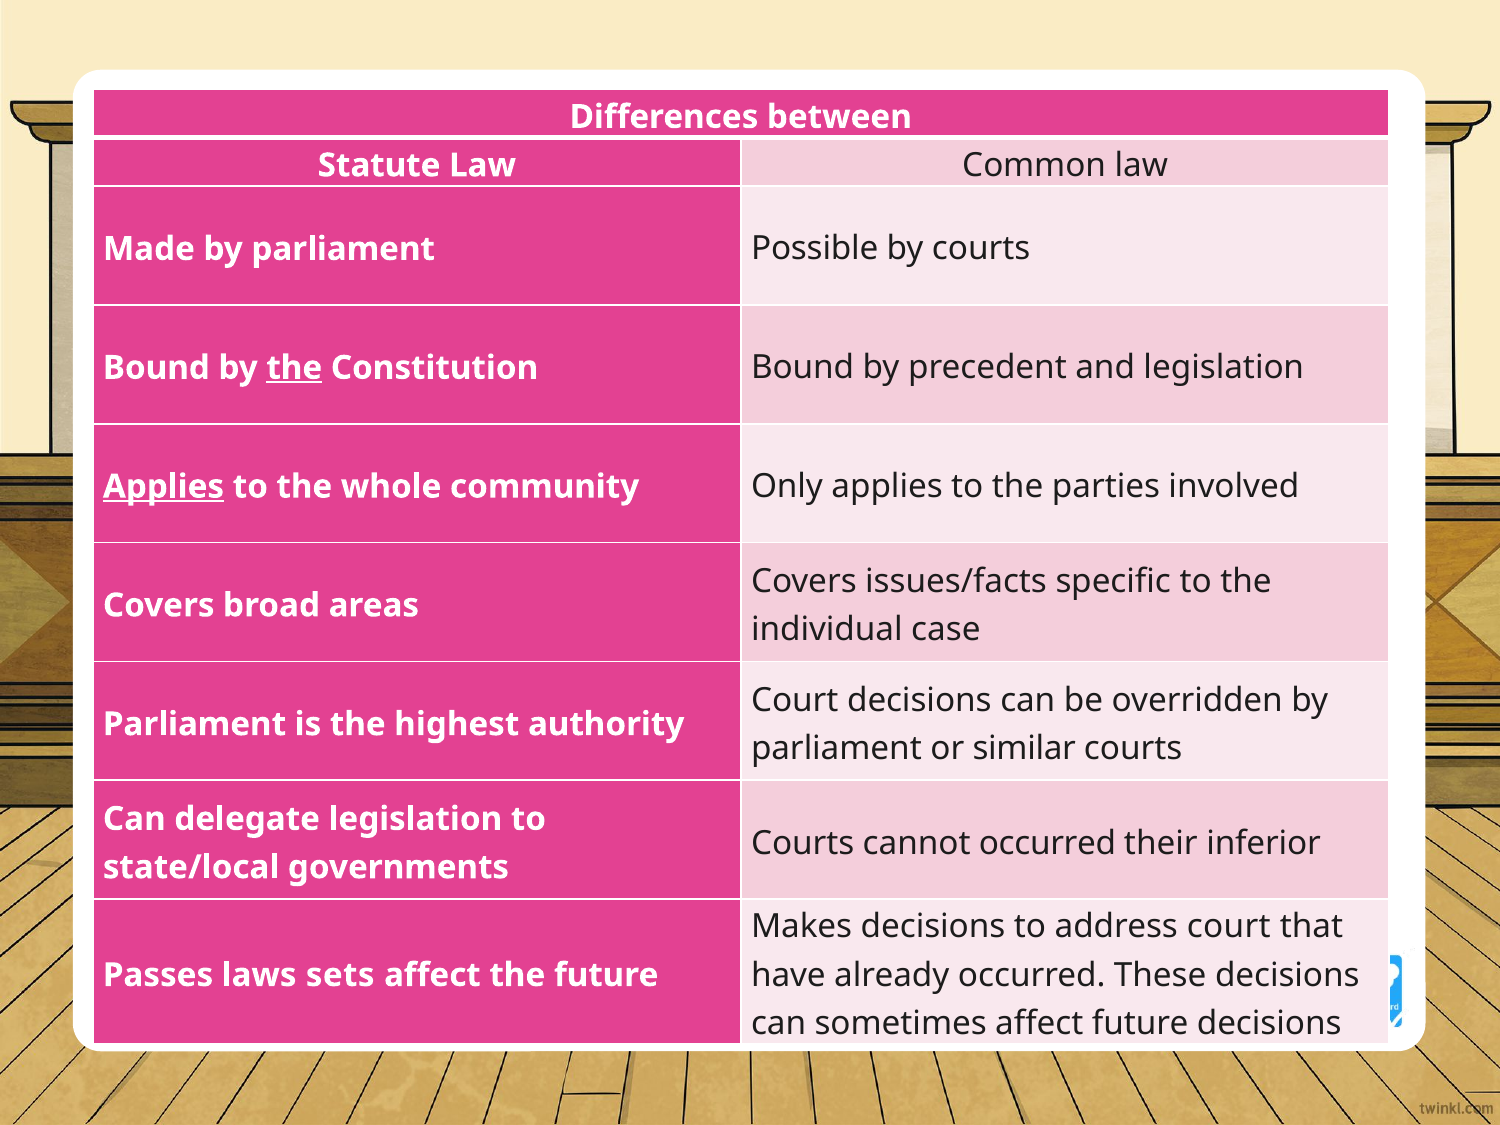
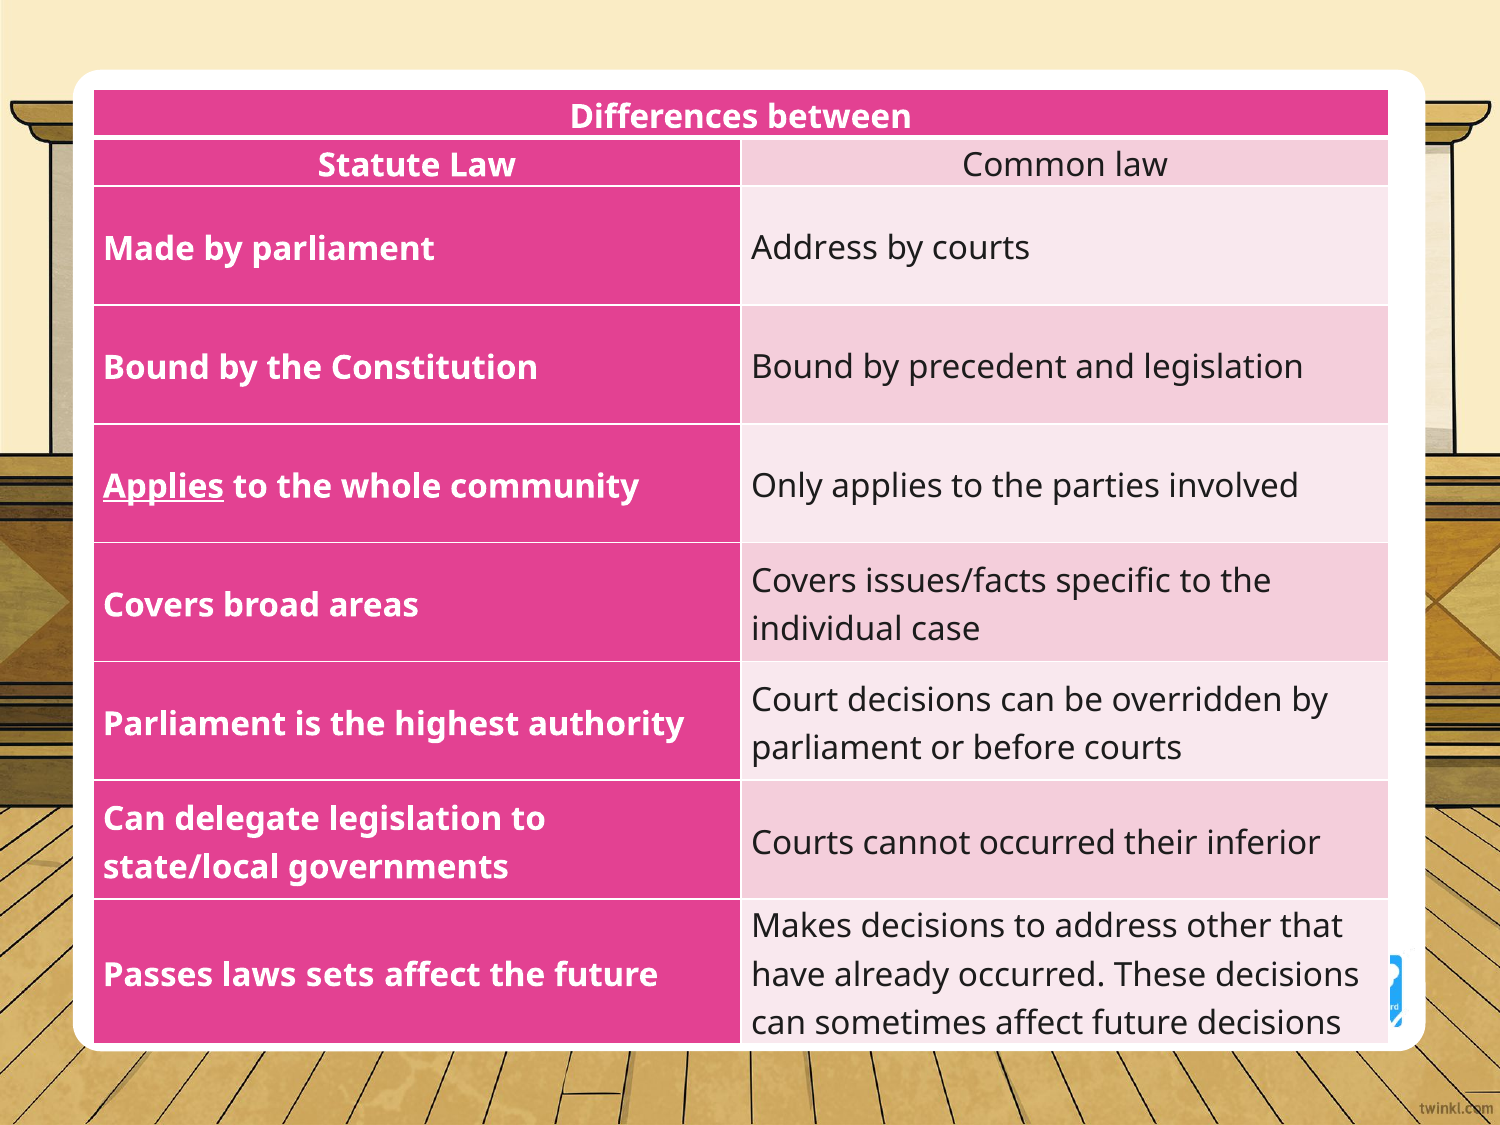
parliament Possible: Possible -> Address (815, 249)
the underline: present -> none (294, 368)
similar: similar -> before (1024, 748)
address court: court -> other (1229, 927)
